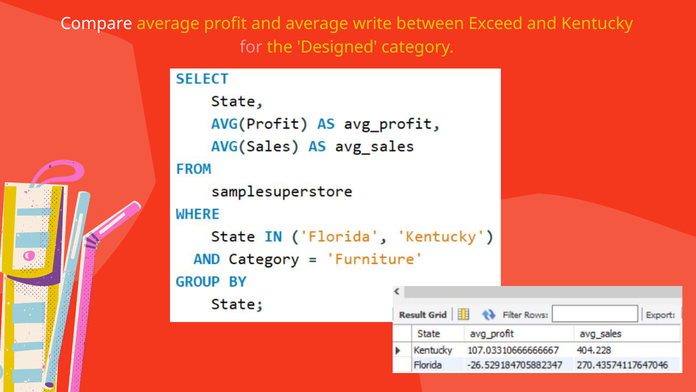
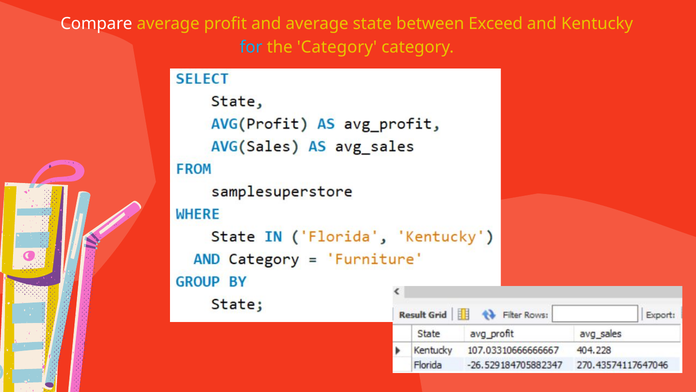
write: write -> state (372, 24)
for colour: pink -> light blue (251, 47)
the Designed: Designed -> Category (337, 47)
